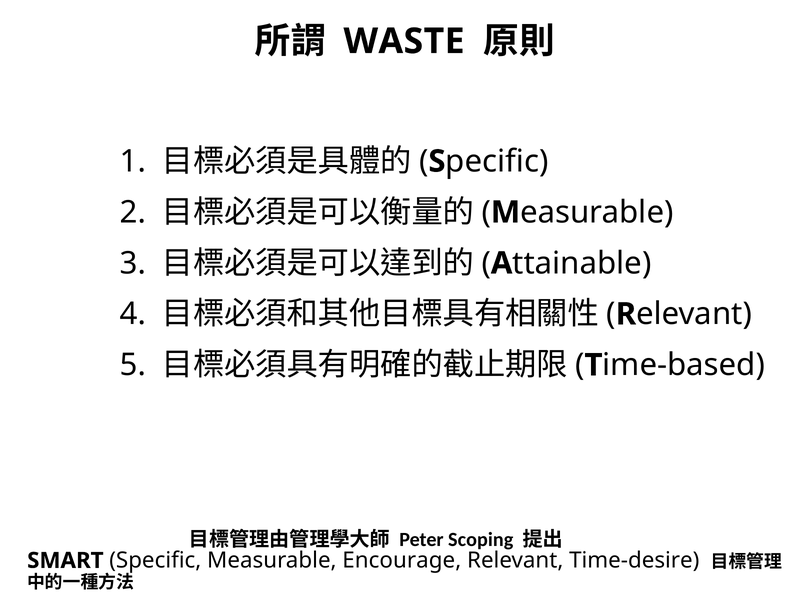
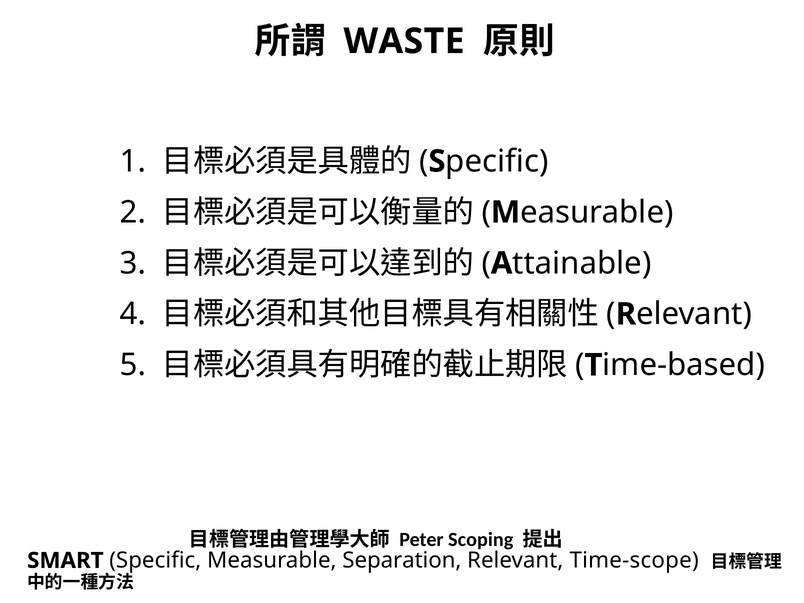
Encourage: Encourage -> Separation (402, 561)
Time-desire: Time-desire -> Time-scope (634, 561)
